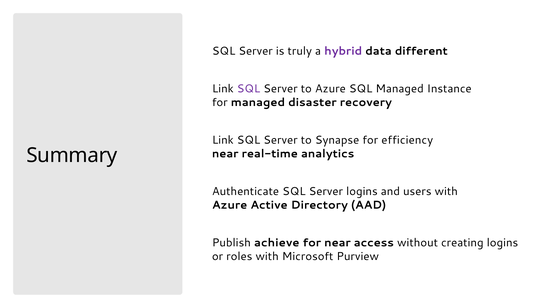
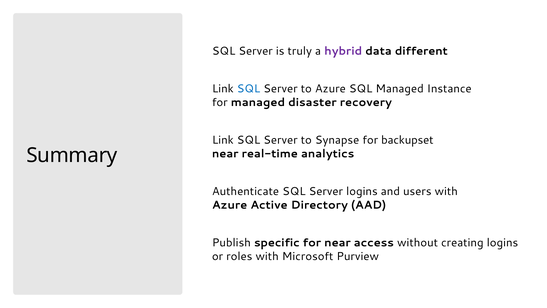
SQL colour: purple -> blue (249, 89)
efficiency: efficiency -> backupset (407, 140)
achieve: achieve -> specific (277, 242)
